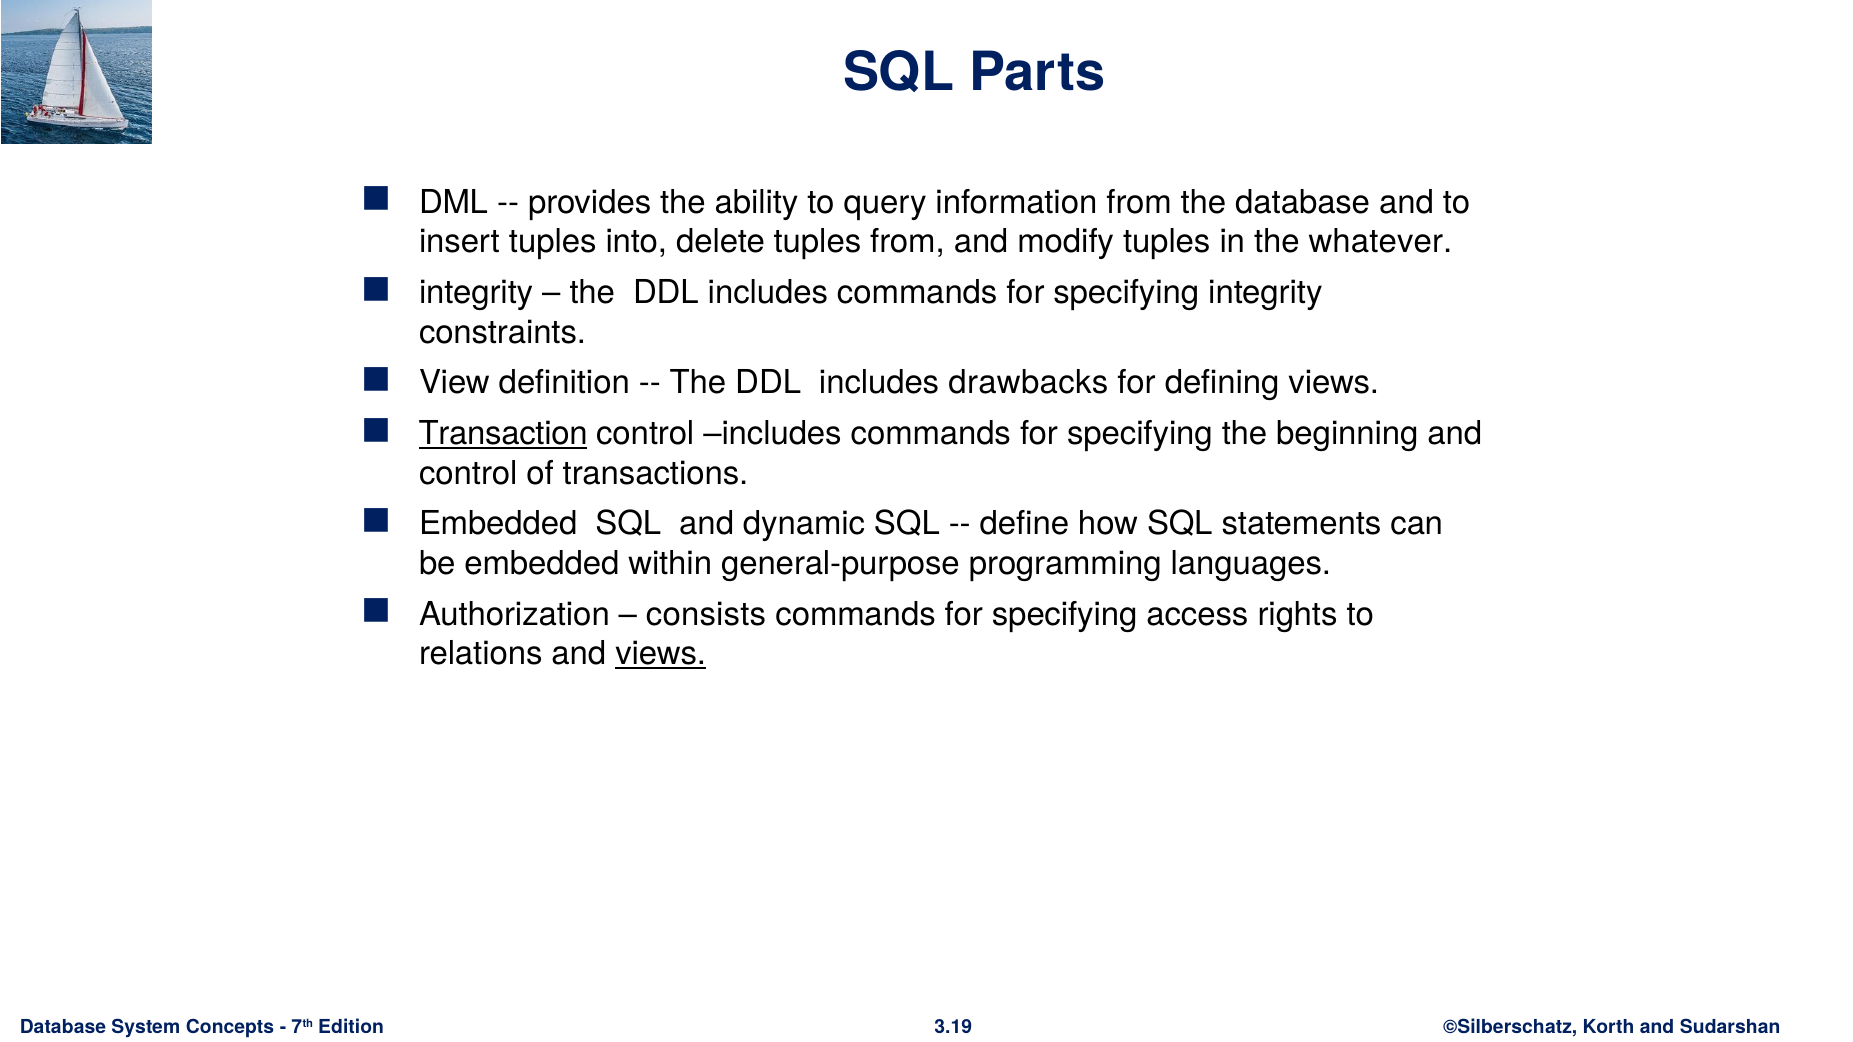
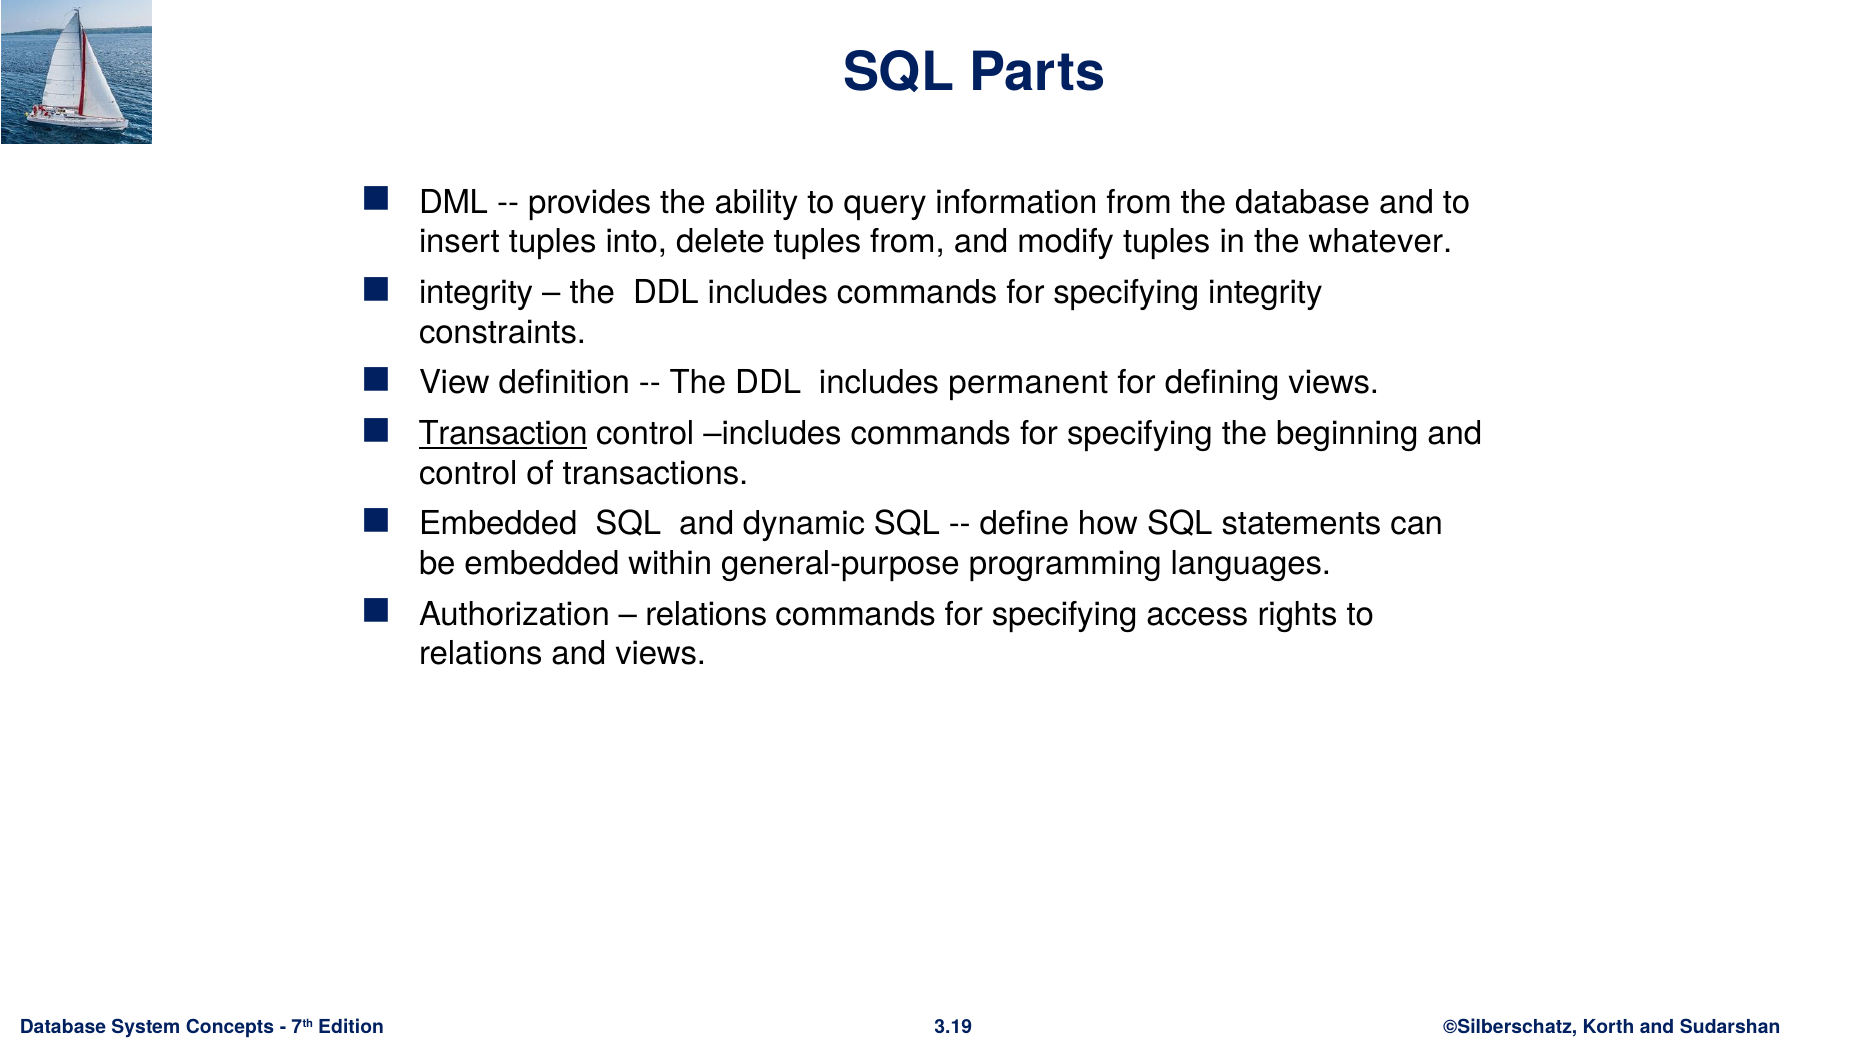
drawbacks: drawbacks -> permanent (1028, 383)
consists: consists -> relations (706, 614)
views underline: present -> none (661, 654)
